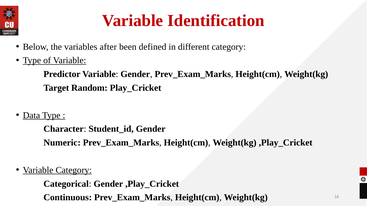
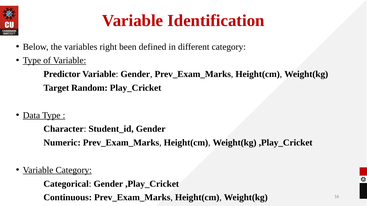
after: after -> right (108, 47)
